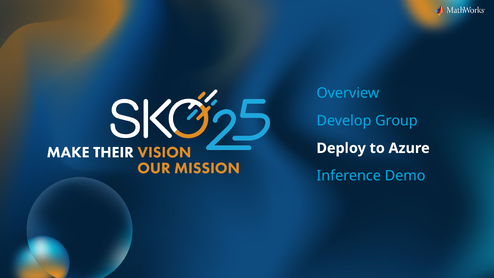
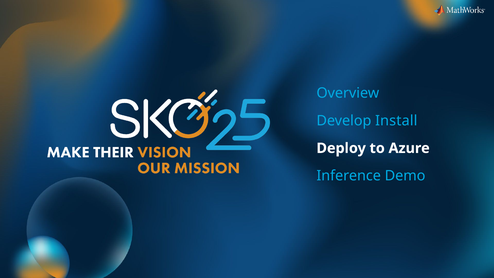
Group: Group -> Install (396, 121)
